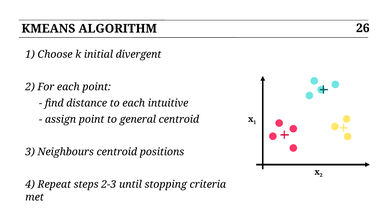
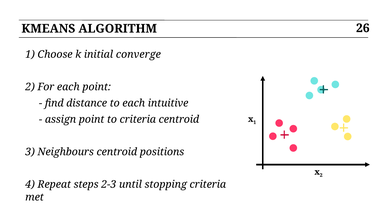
divergent: divergent -> converge (138, 55)
to general: general -> criteria (138, 120)
